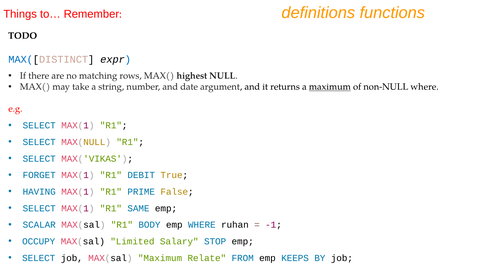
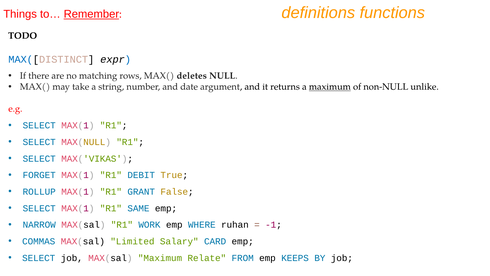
Remember underline: none -> present (91, 14)
highest: highest -> deletes (192, 76)
non-NULL where: where -> unlike (425, 87)
HAVING: HAVING -> ROLLUP (39, 191)
PRIME: PRIME -> GRANT (141, 191)
SCALAR: SCALAR -> NARROW (39, 225)
BODY: BODY -> WORK (149, 225)
OCCUPY: OCCUPY -> COMMAS (39, 241)
STOP: STOP -> CARD (215, 241)
